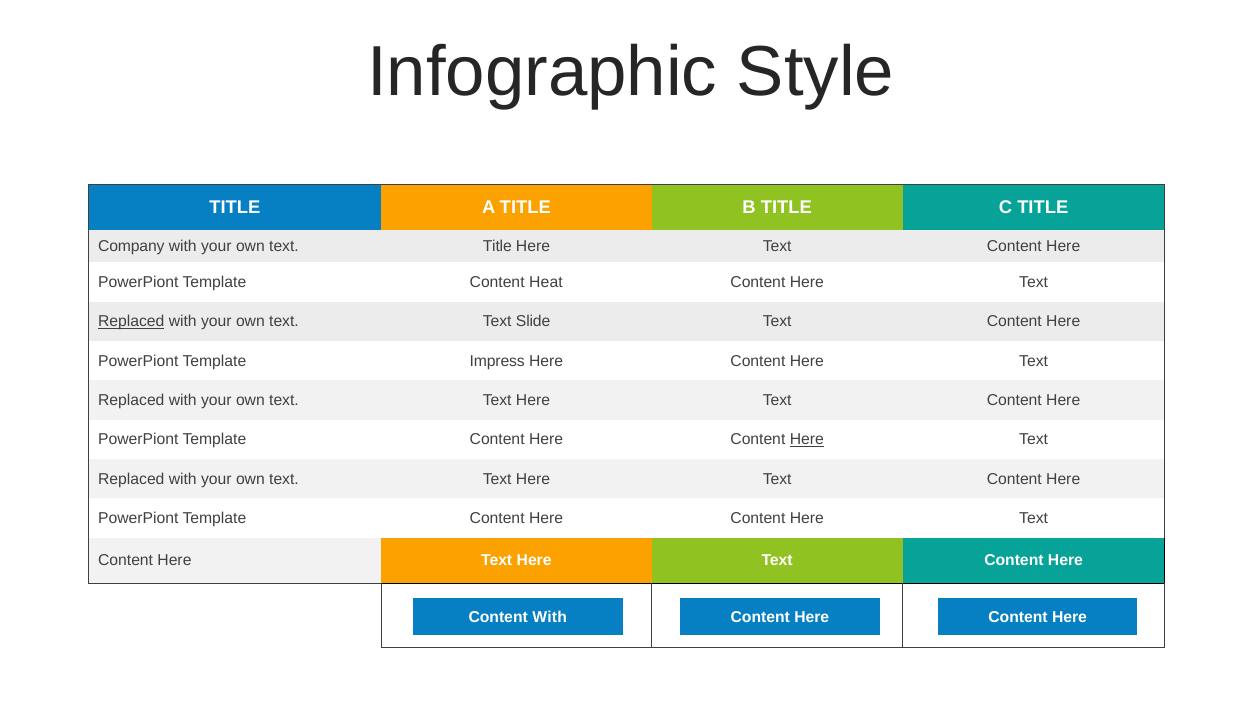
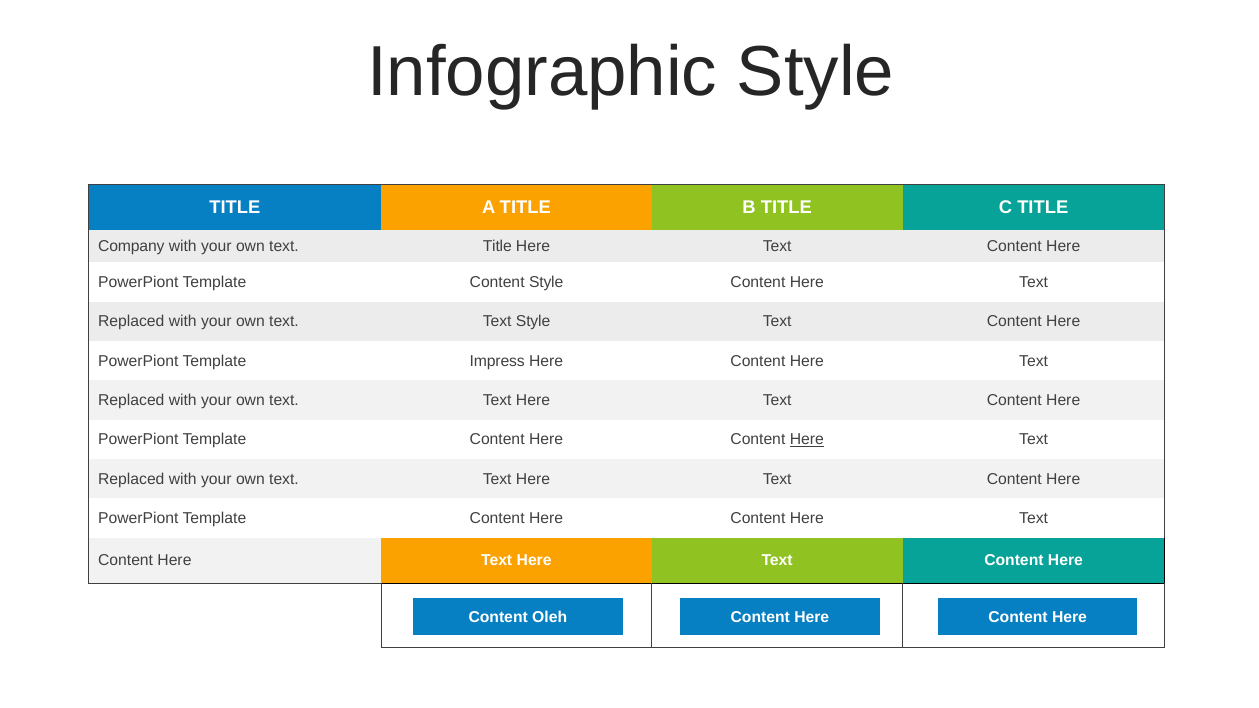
Content Heat: Heat -> Style (546, 283)
Replaced underline: present -> none (131, 322)
Text Slide: Slide -> Style (533, 322)
Content With: With -> Oleh (550, 617)
